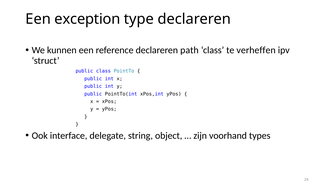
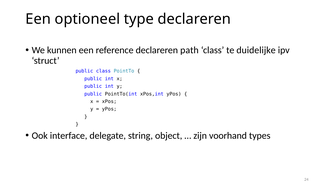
exception: exception -> optioneel (87, 19)
verheffen: verheffen -> duidelijke (256, 50)
